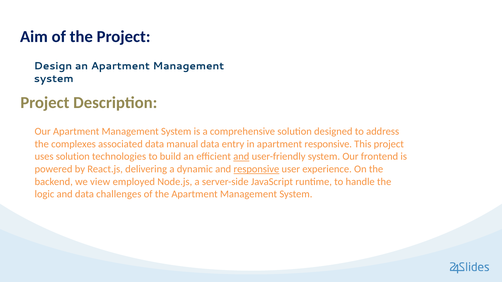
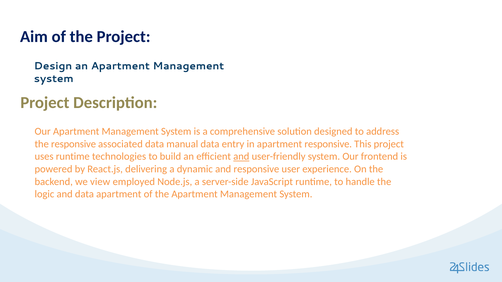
the complexes: complexes -> responsive (74, 144)
uses solution: solution -> runtime (73, 157)
responsive underline: present -> none (256, 169)
data challenges: challenges -> apartment (119, 194)
